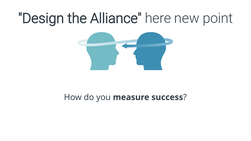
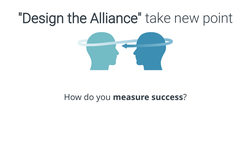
here: here -> take (158, 18)
